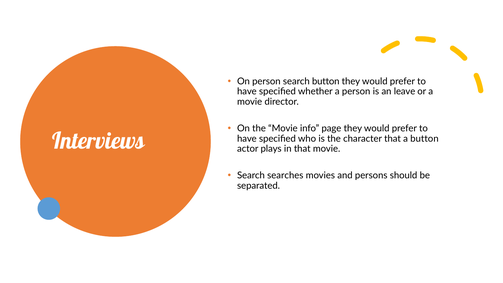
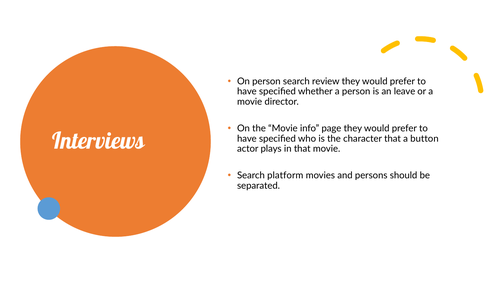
search button: button -> review (326, 81)
searches: searches -> platform (285, 175)
